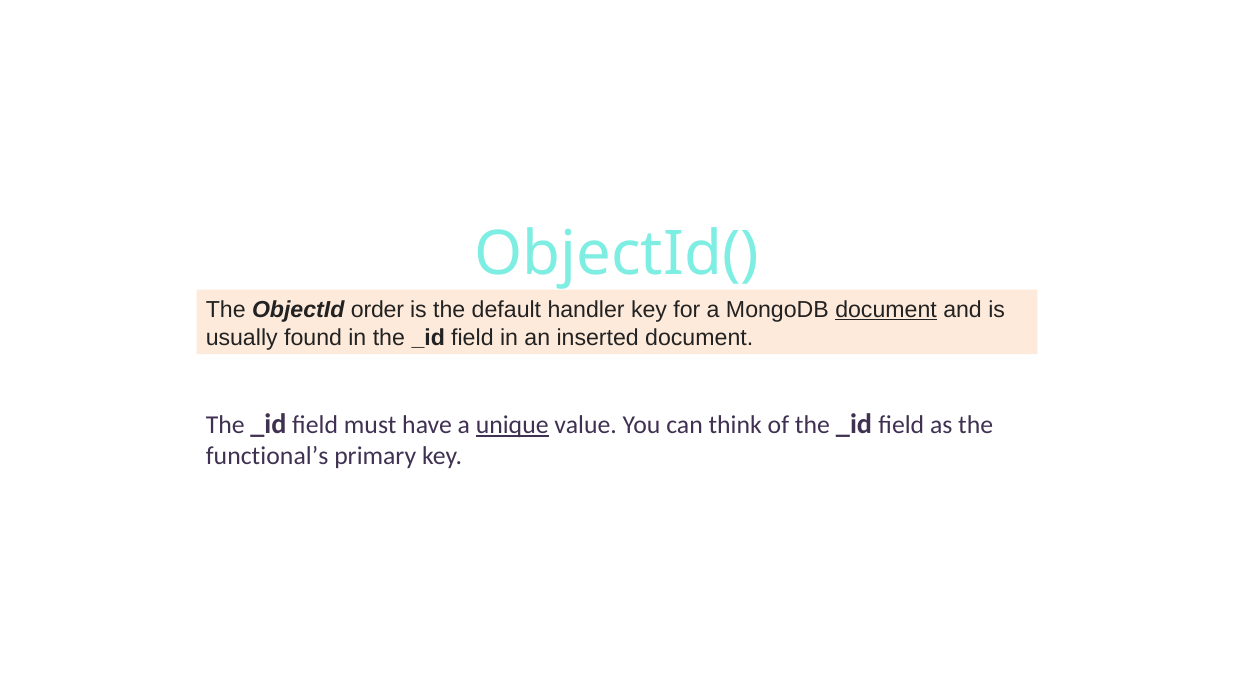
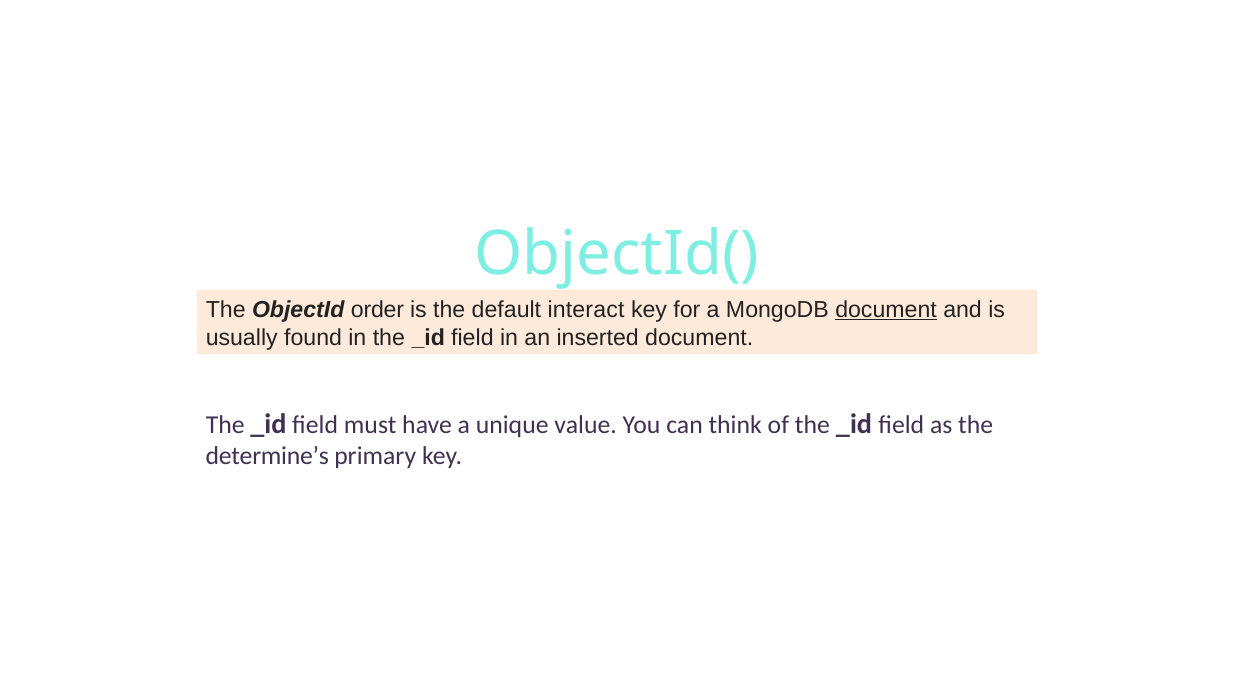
handler: handler -> interact (586, 310)
unique underline: present -> none (512, 425)
functional’s: functional’s -> determine’s (267, 456)
